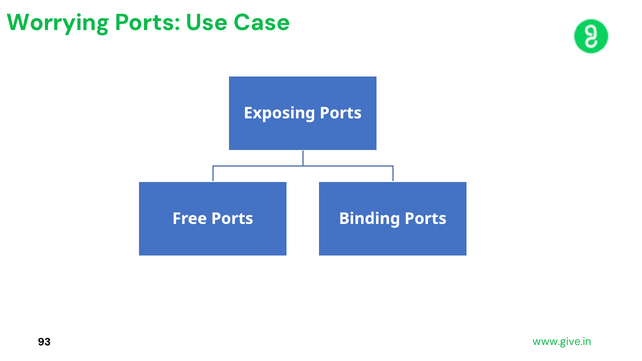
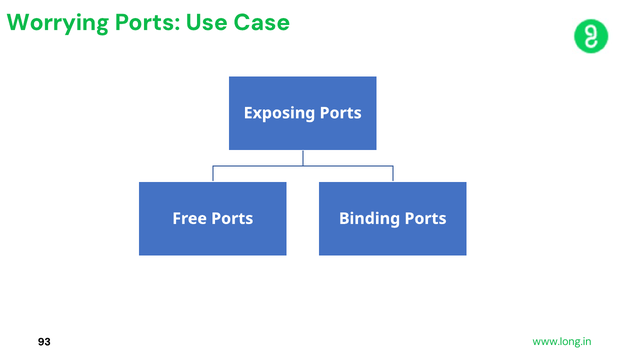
www.give.in: www.give.in -> www.long.in (562, 342)
